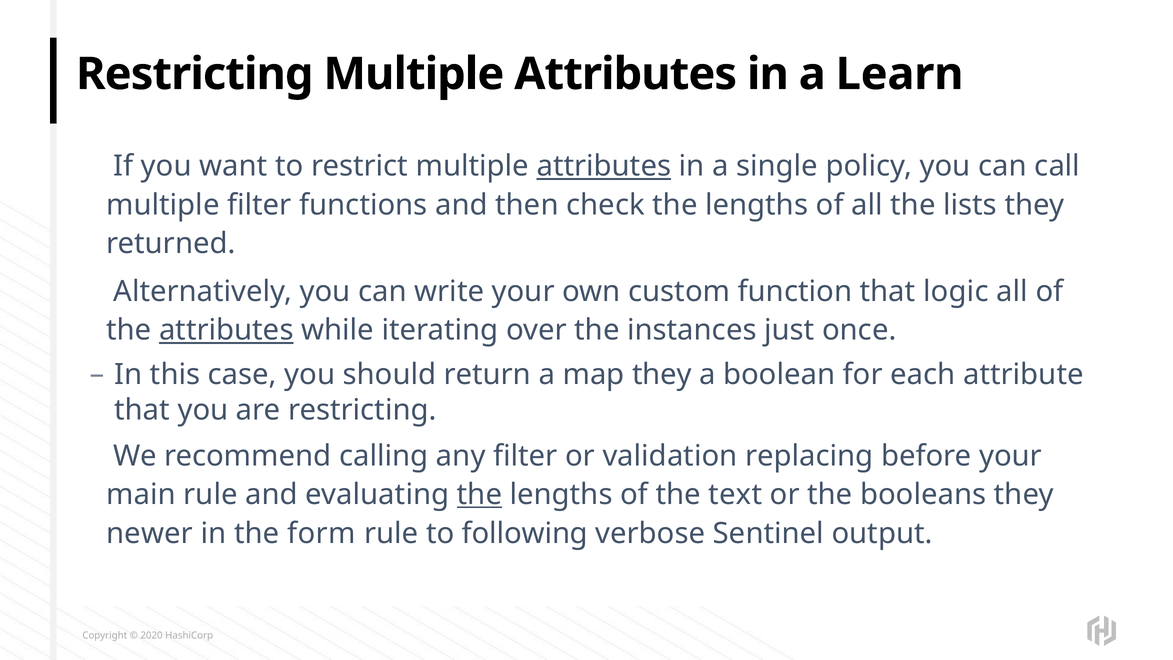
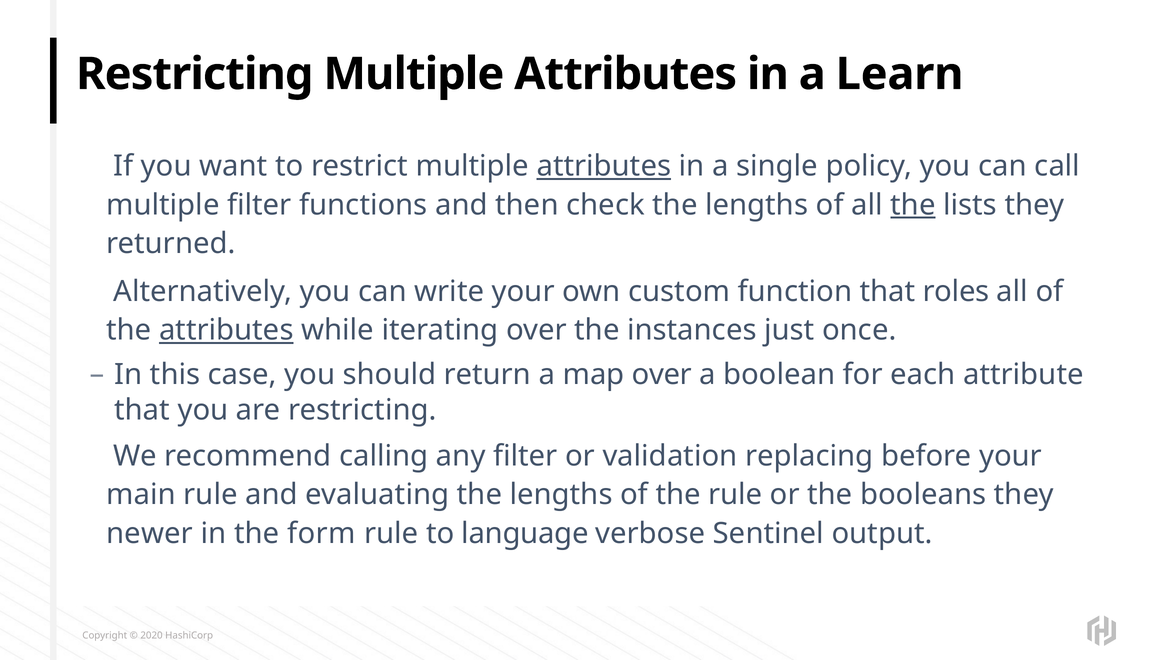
the underline: none -> present (913, 205)
logic: logic -> roles (956, 292)
map they: they -> over (662, 375)
the underline: present -> none (479, 494)
the text: text -> rule (735, 494)
following: following -> language (525, 533)
